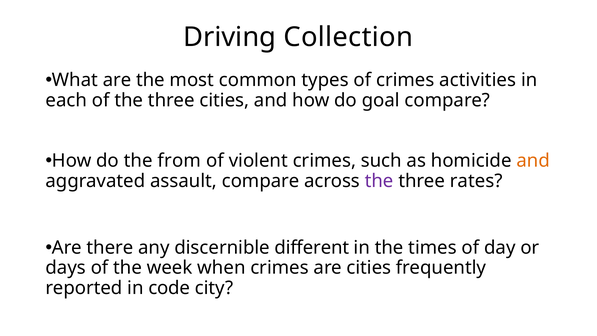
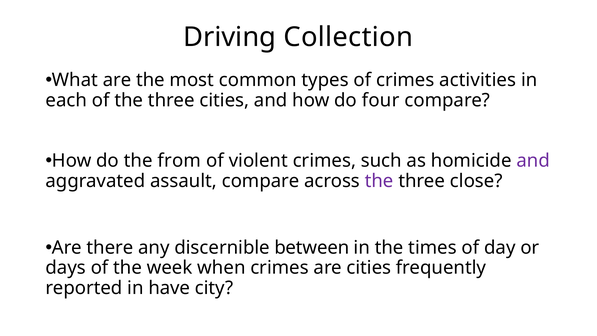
goal: goal -> four (381, 100)
and colour: orange -> purple (533, 161)
rates: rates -> close (476, 181)
different: different -> between (312, 247)
code: code -> have (169, 288)
